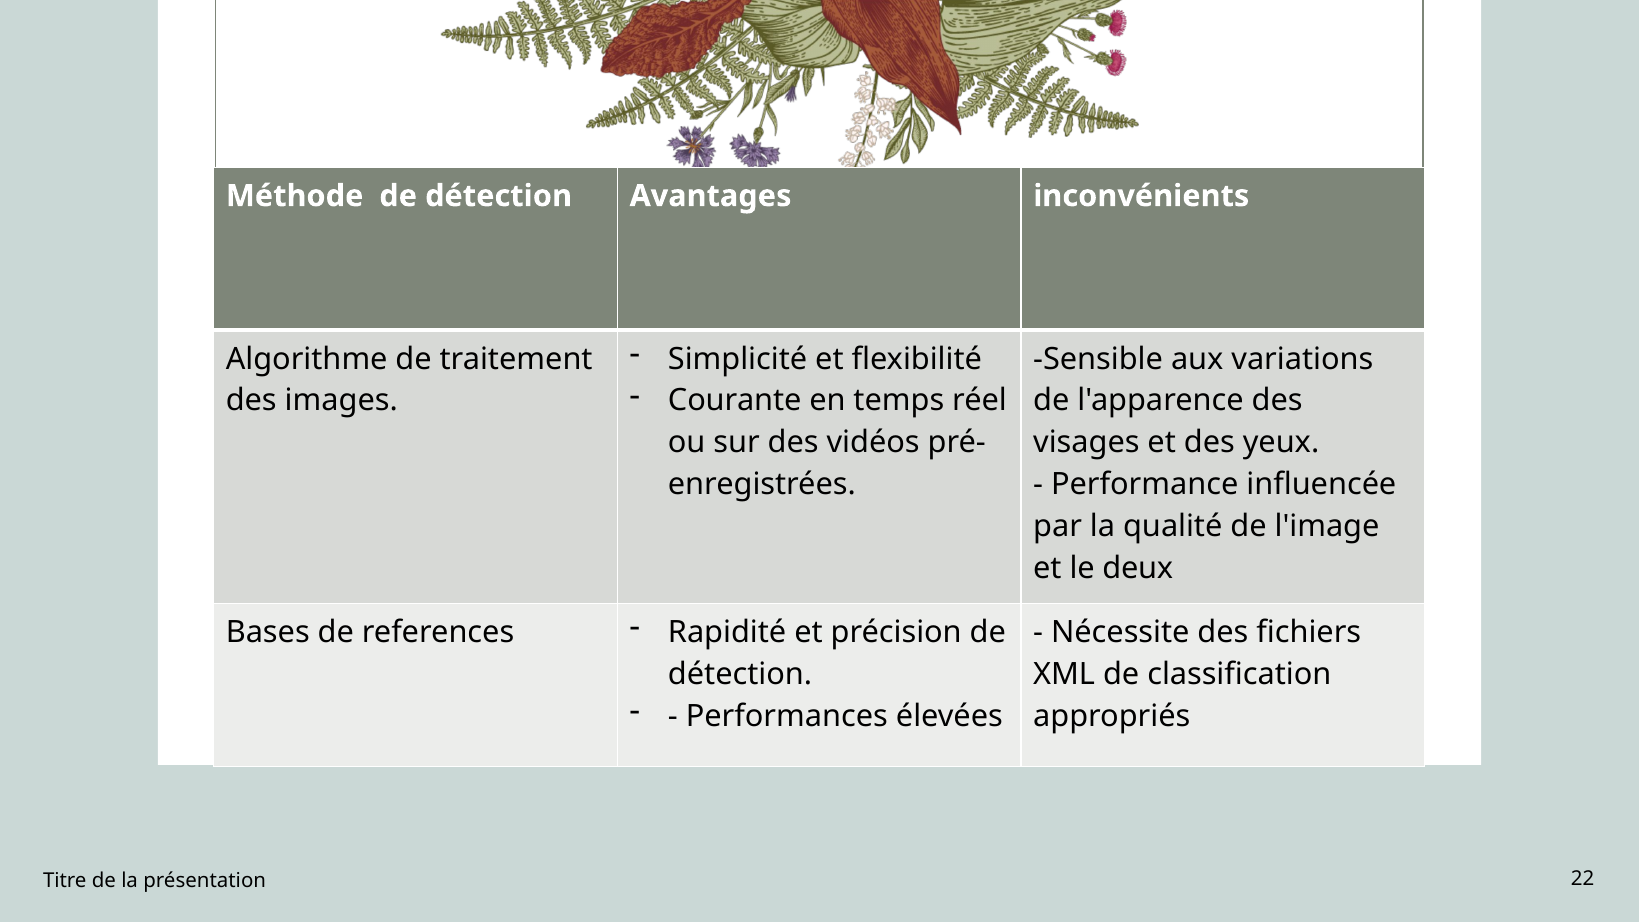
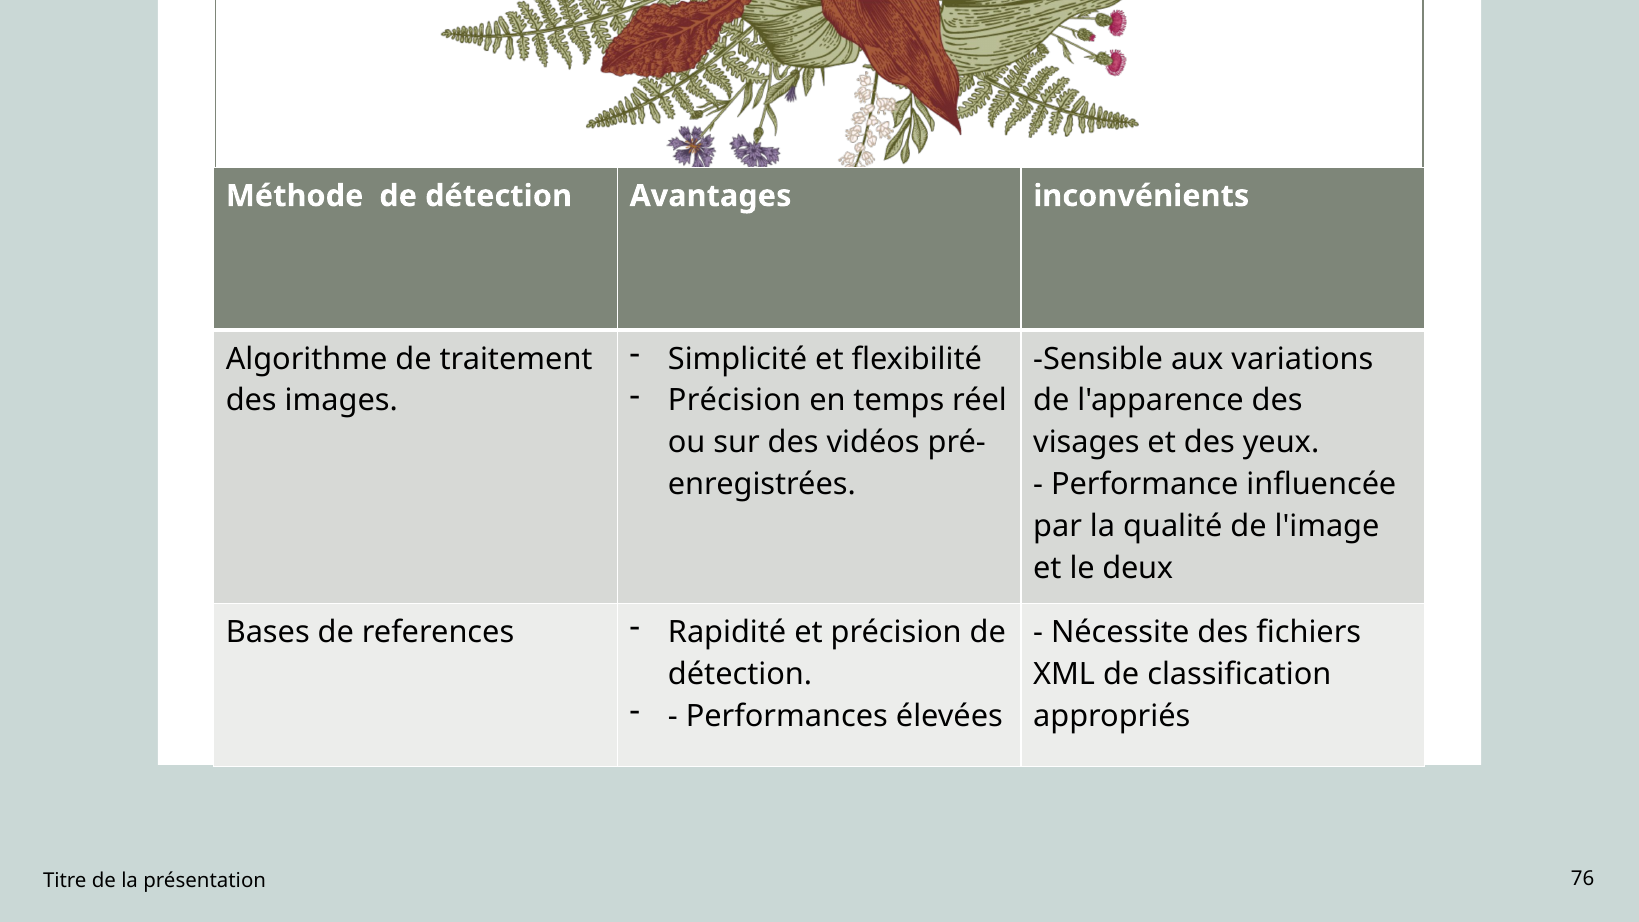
Courante: Courante -> Précision (735, 401)
22: 22 -> 76 (1583, 879)
